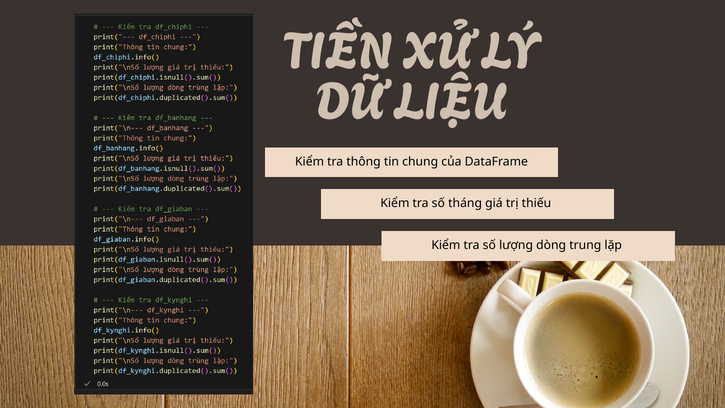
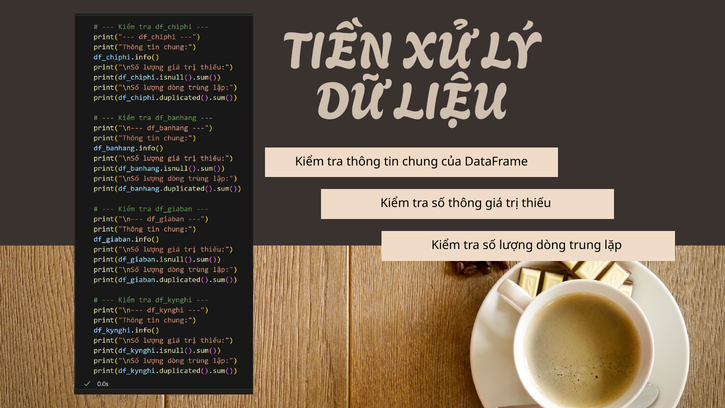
số tháng: tháng -> thông (465, 203)
